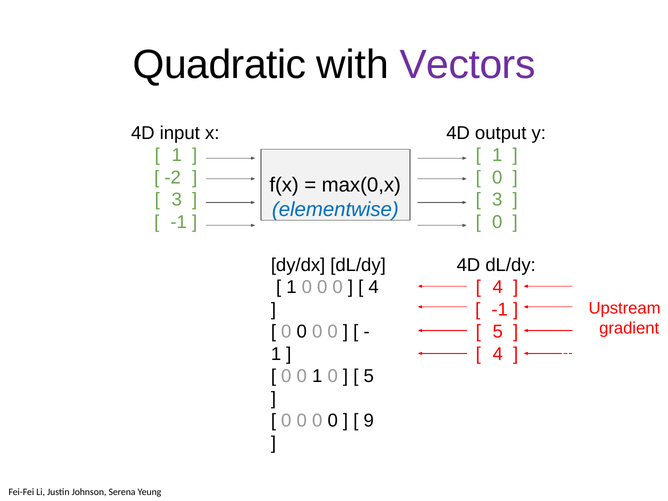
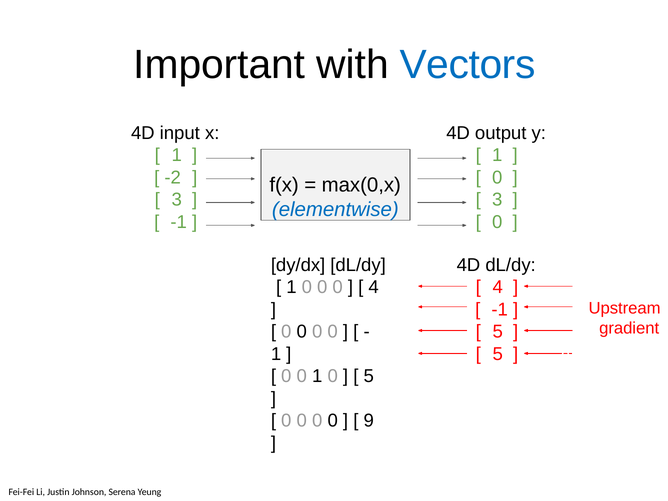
Quadratic: Quadratic -> Important (219, 65)
Vectors colour: purple -> blue (468, 65)
4: 4 -> 5 (498, 354)
